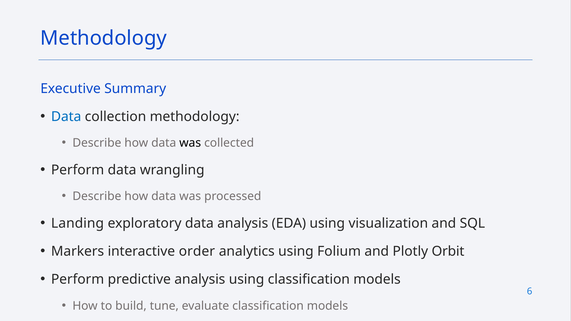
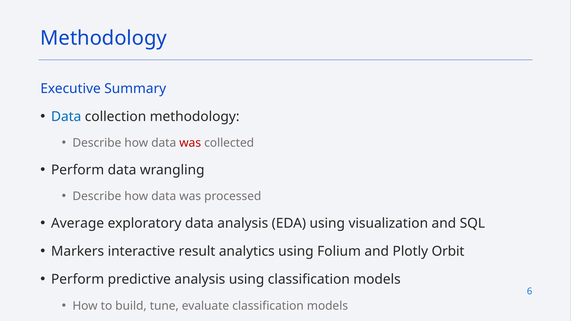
was colour: black -> red (190, 143)
Landing: Landing -> Average (78, 224)
order: order -> result (197, 252)
